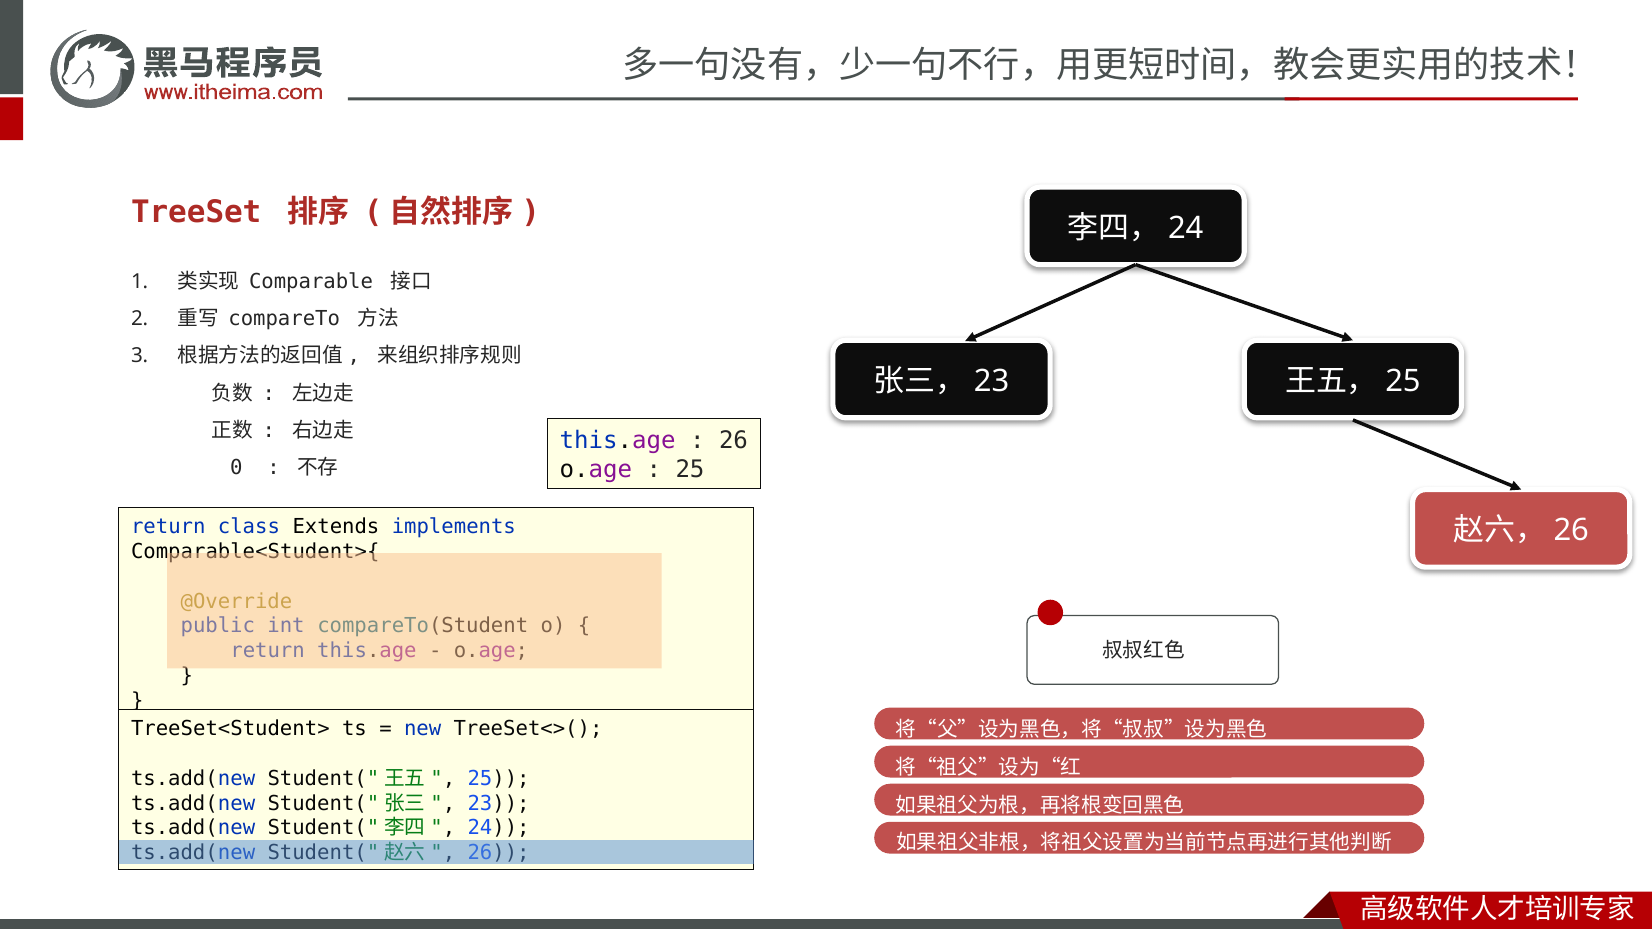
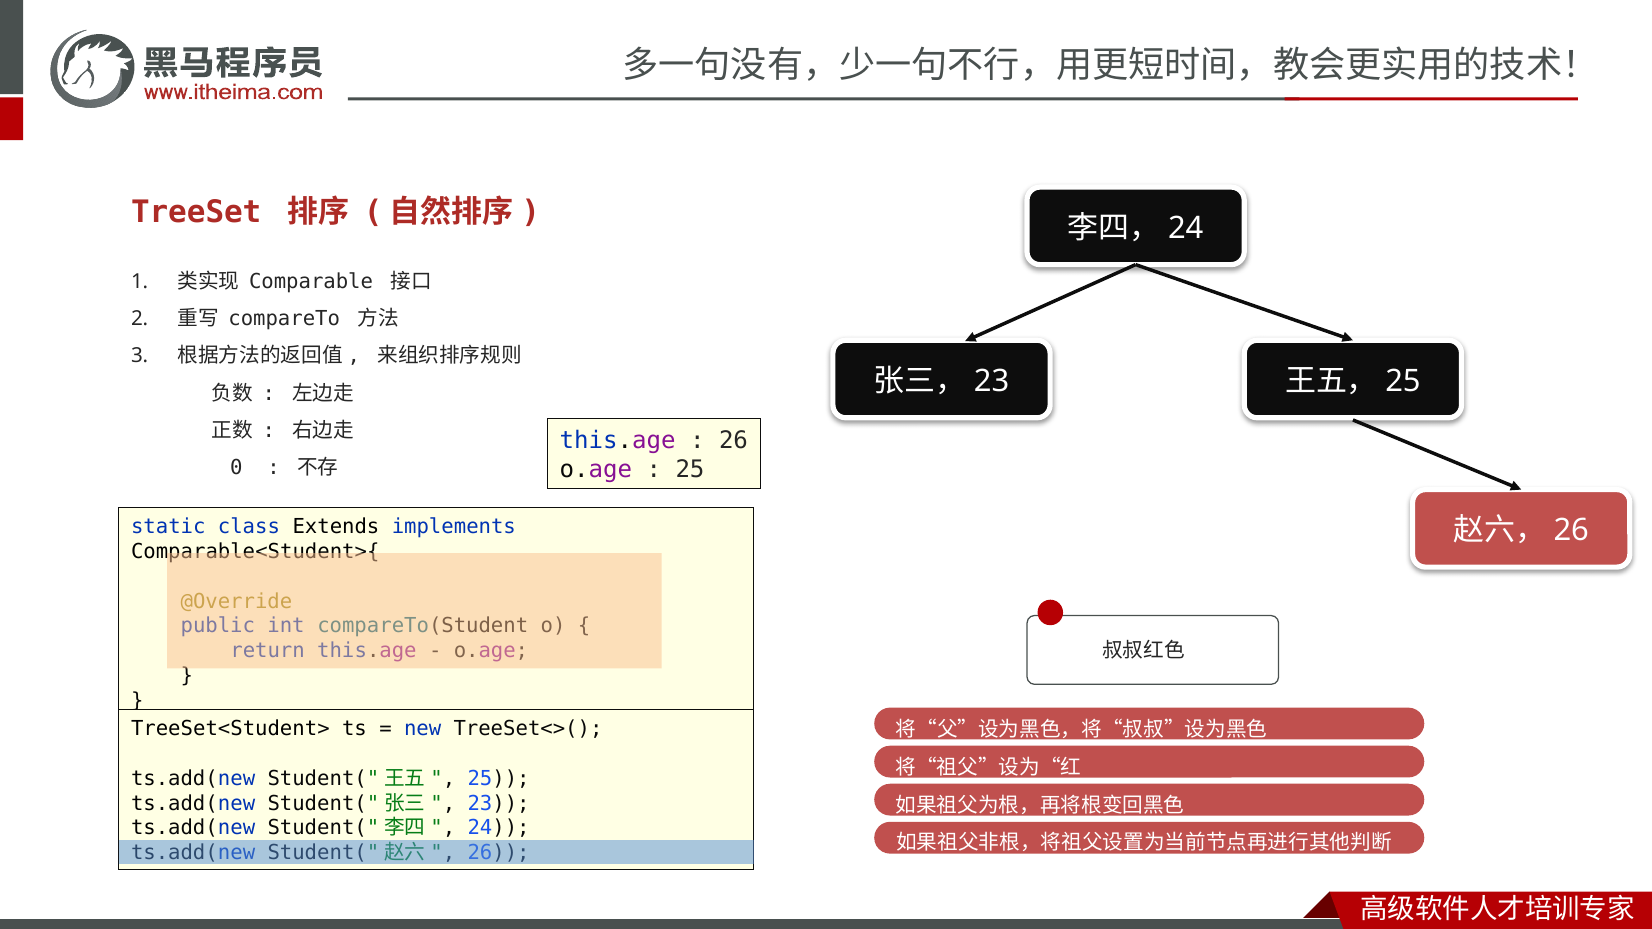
return: return -> static (168, 527)
